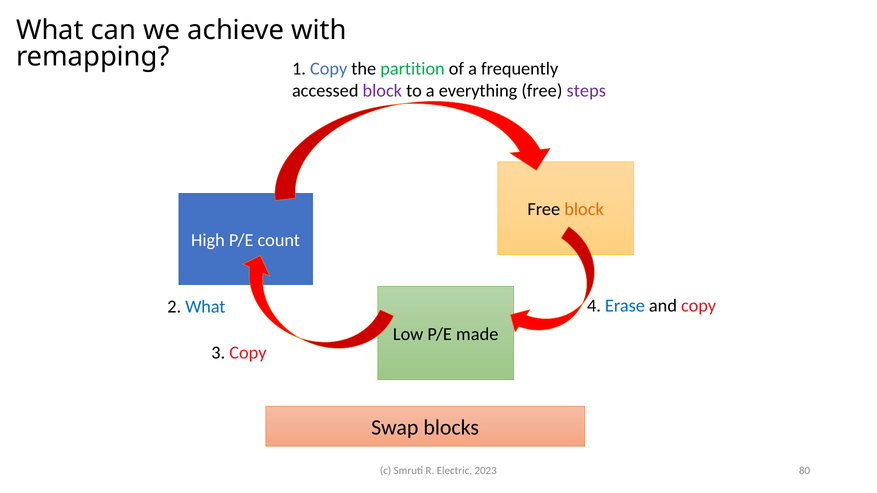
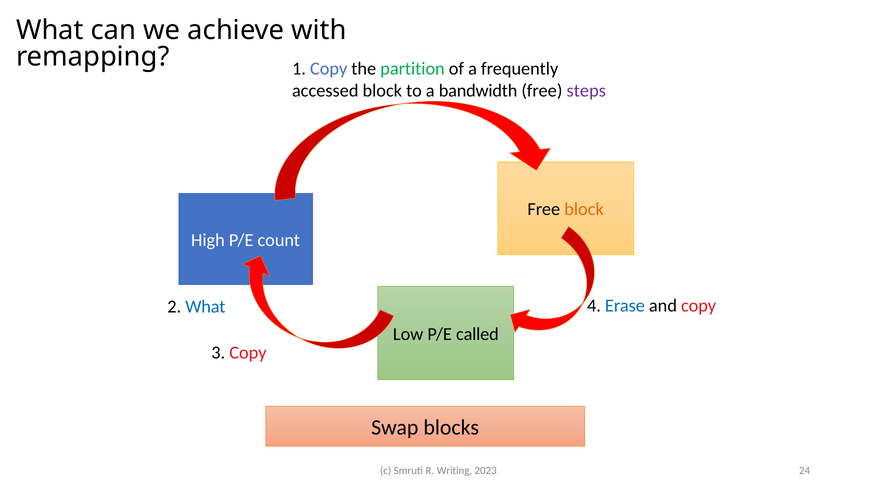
block colour: purple -> black (382, 91)
everything: everything -> bandwidth (478, 91)
made: made -> called (477, 334)
Electric: Electric -> Writing (454, 471)
80: 80 -> 24 (805, 471)
